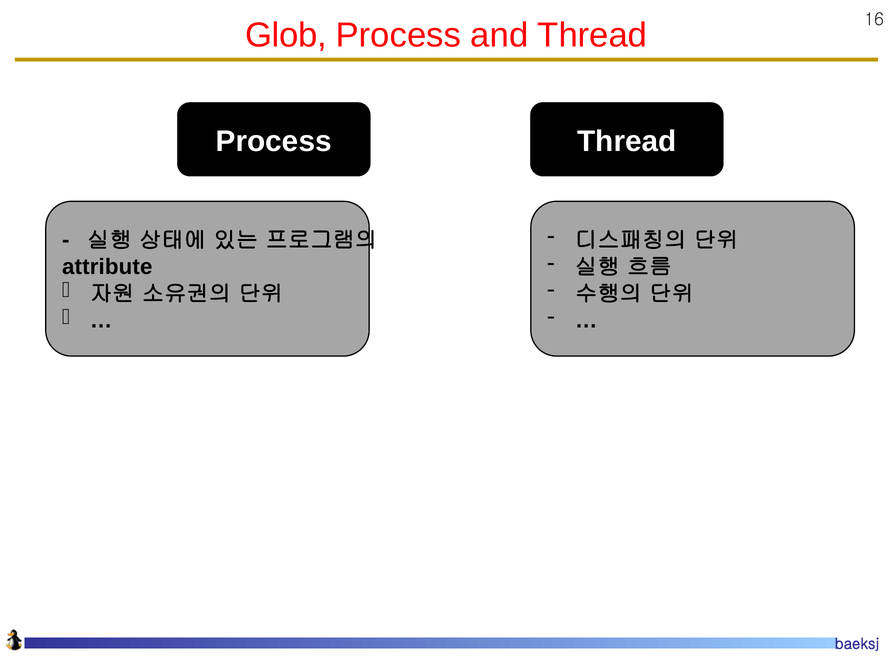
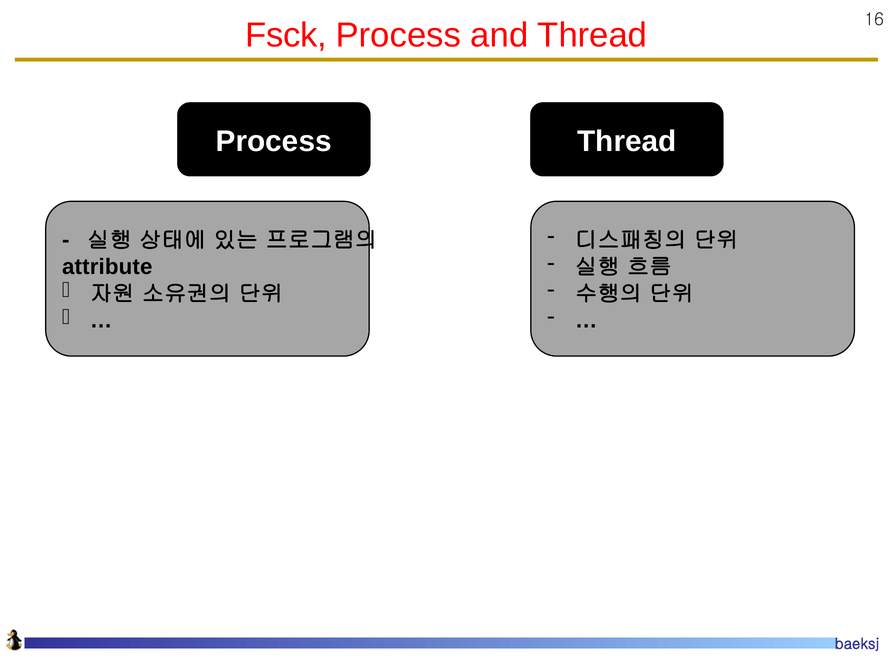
Glob: Glob -> Fsck (286, 35)
